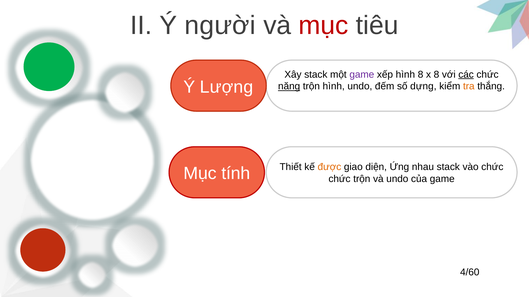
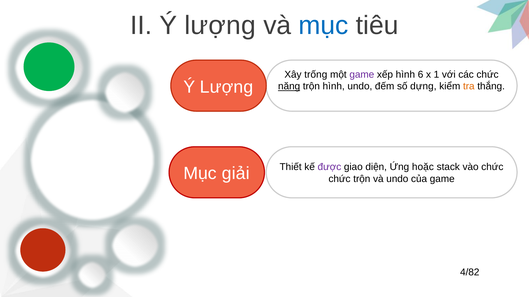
II Ý người: người -> lượng (220, 26)
mục colour: red -> blue (324, 26)
Xây stack: stack -> trống (316, 75)
hình 8: 8 -> 6 (421, 75)
x 8: 8 -> 1 (436, 75)
các underline: present -> none (466, 75)
tính: tính -> giải (236, 174)
được colour: orange -> purple (329, 167)
nhau: nhau -> hoặc (423, 167)
4/60: 4/60 -> 4/82 (470, 273)
